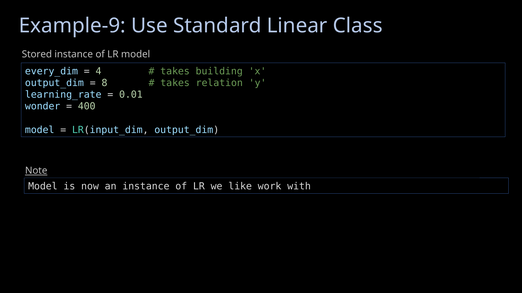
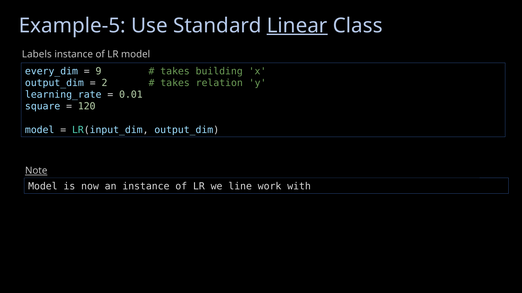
Example-9: Example-9 -> Example-5 (72, 26)
Linear underline: none -> present (297, 26)
Stored: Stored -> Labels (37, 54)
4: 4 -> 9 (99, 71)
8: 8 -> 2 (104, 83)
wonder: wonder -> square (43, 107)
400: 400 -> 120 (87, 107)
like: like -> line (240, 187)
